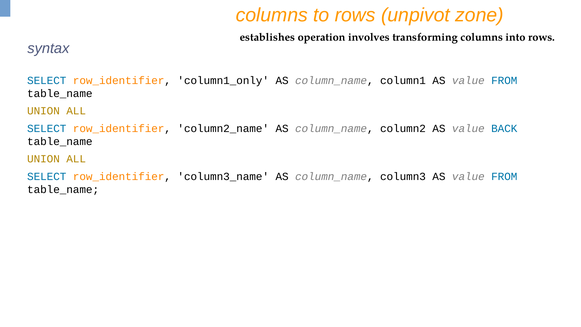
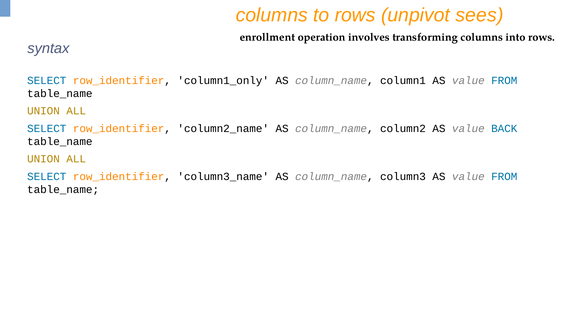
zone: zone -> sees (479, 15)
establishes: establishes -> enrollment (267, 37)
